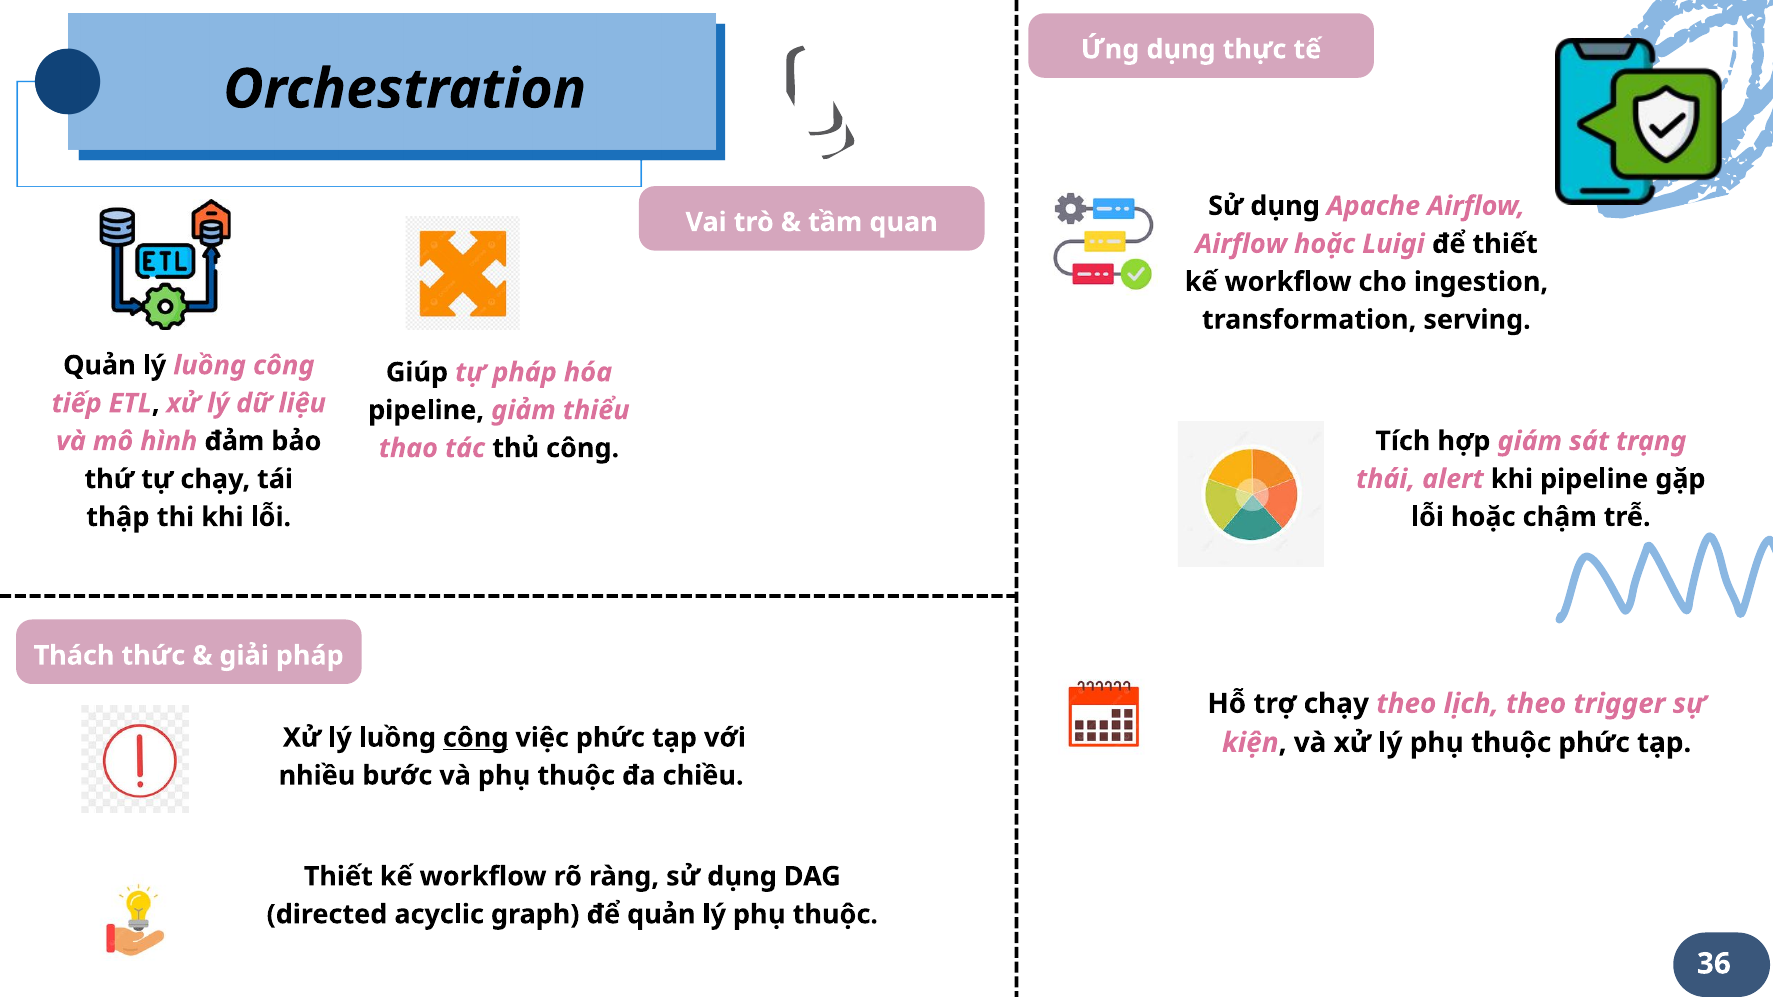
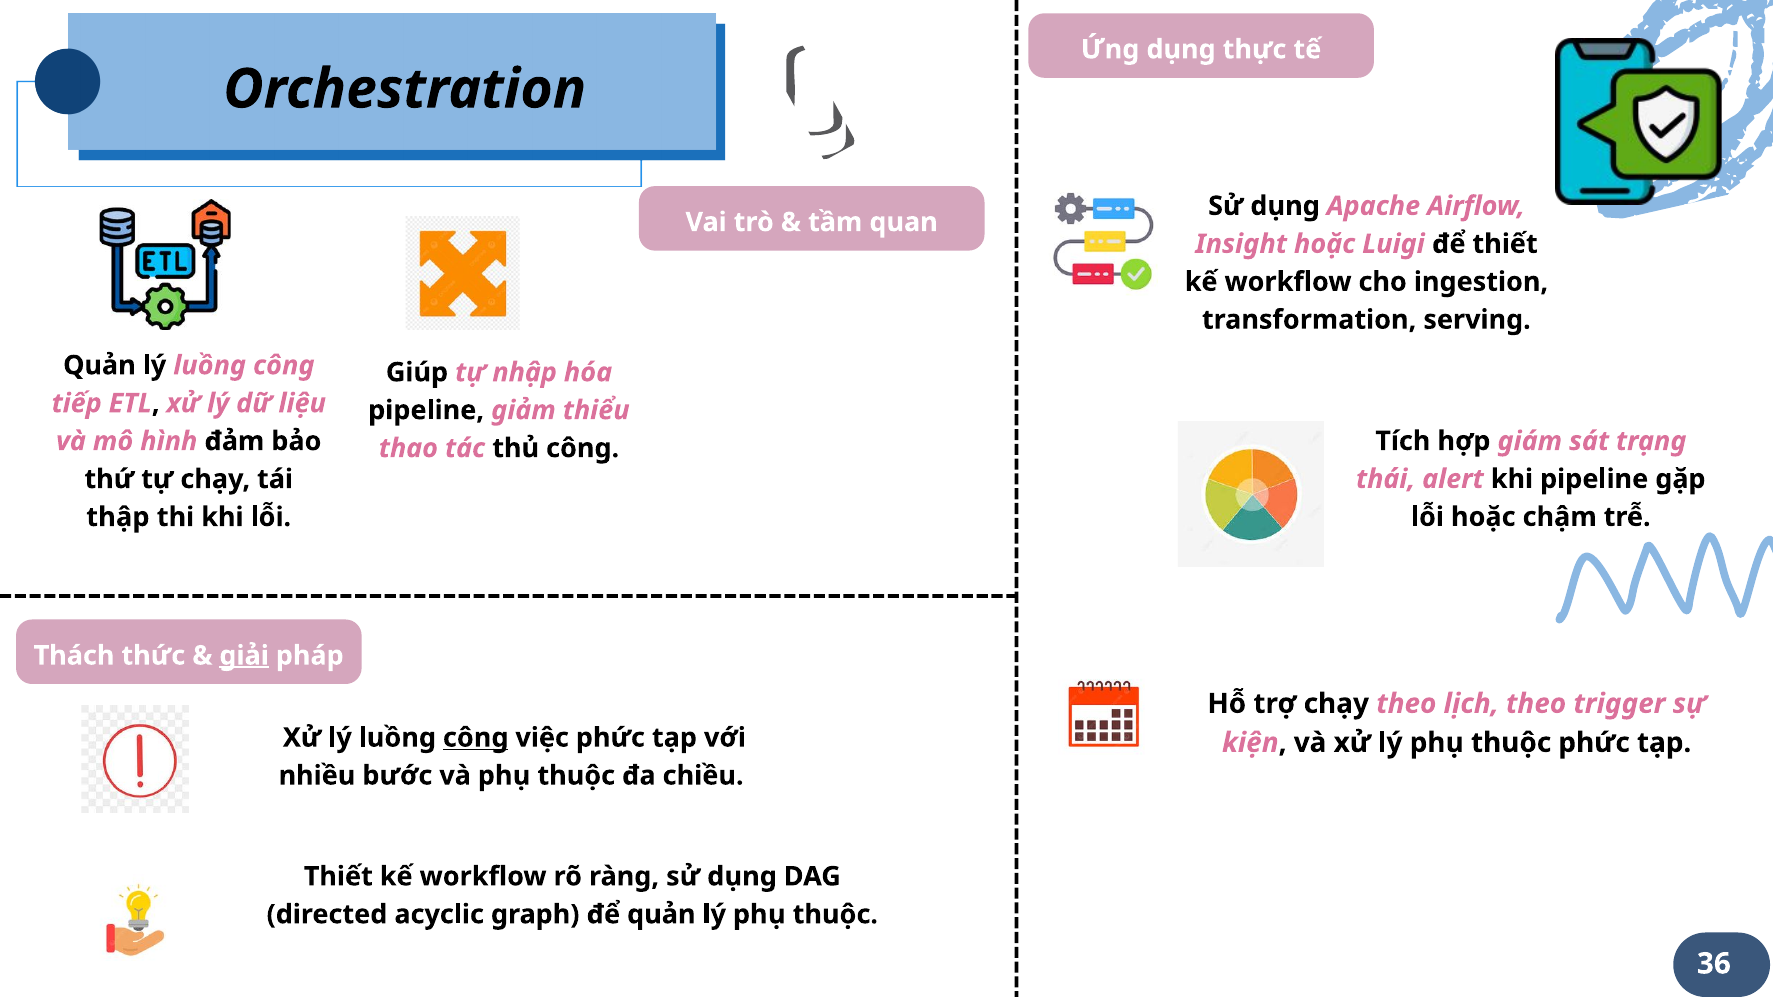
Airflow: Airflow -> Insight (1241, 244)
tự pháp: pháp -> nhập (525, 373)
giải underline: none -> present (244, 656)
